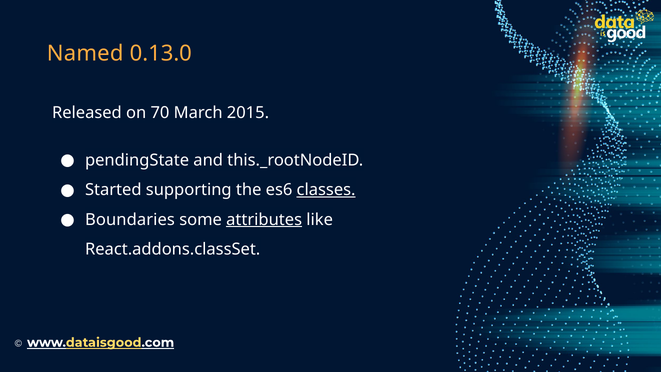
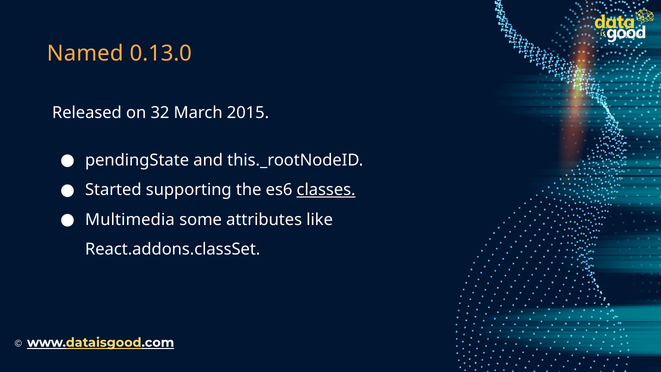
70: 70 -> 32 (160, 113)
Boundaries: Boundaries -> Multimedia (130, 219)
attributes underline: present -> none (264, 219)
